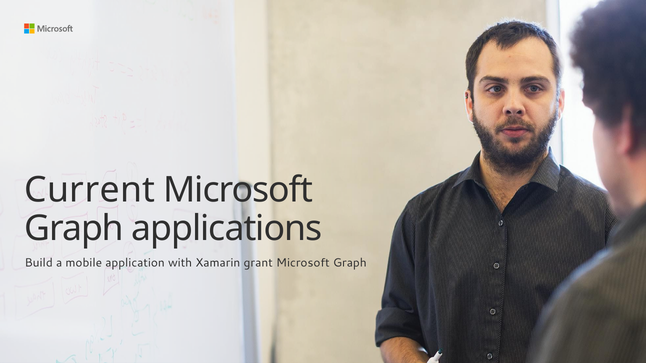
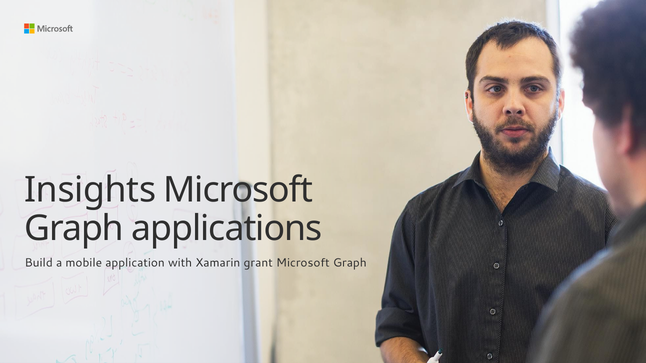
Current: Current -> Insights (90, 190)
